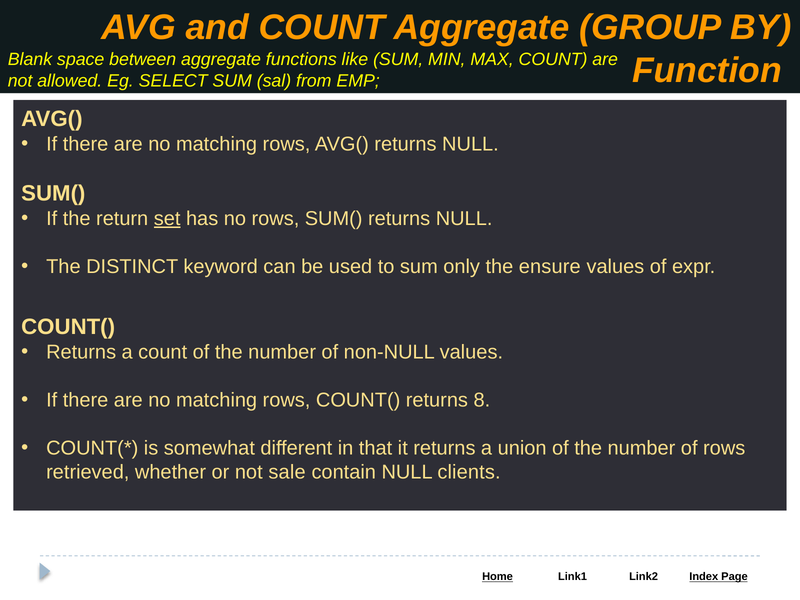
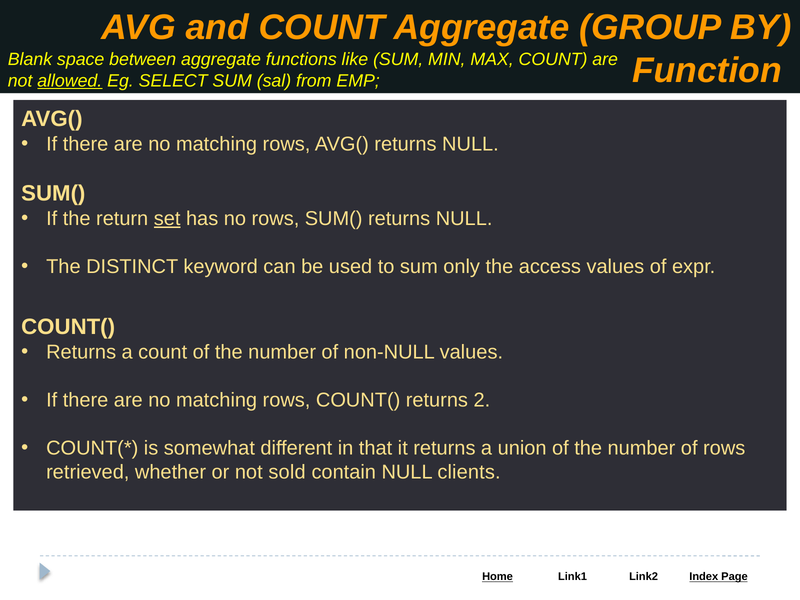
allowed underline: none -> present (70, 81)
ensure: ensure -> access (550, 267)
8: 8 -> 2 (482, 400)
sale: sale -> sold (287, 472)
